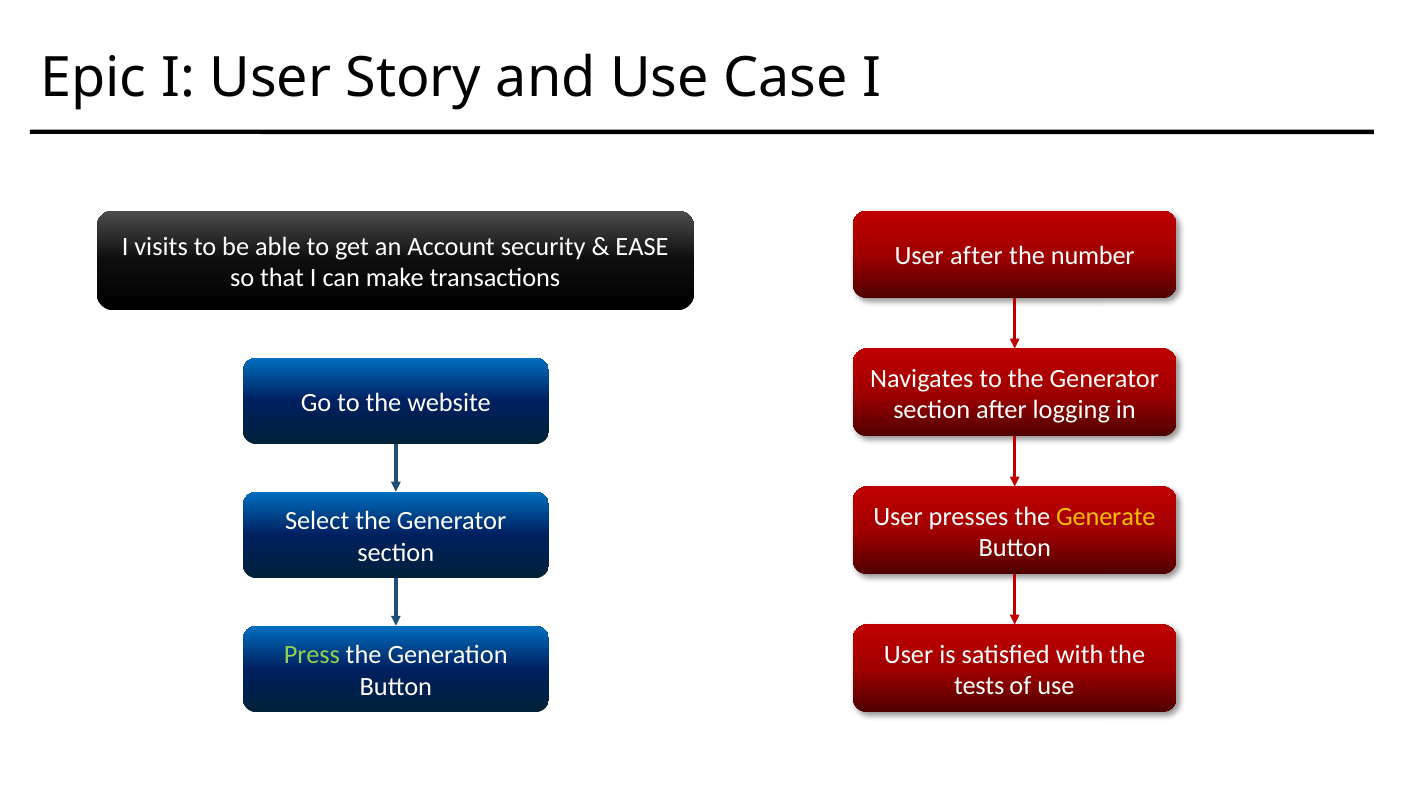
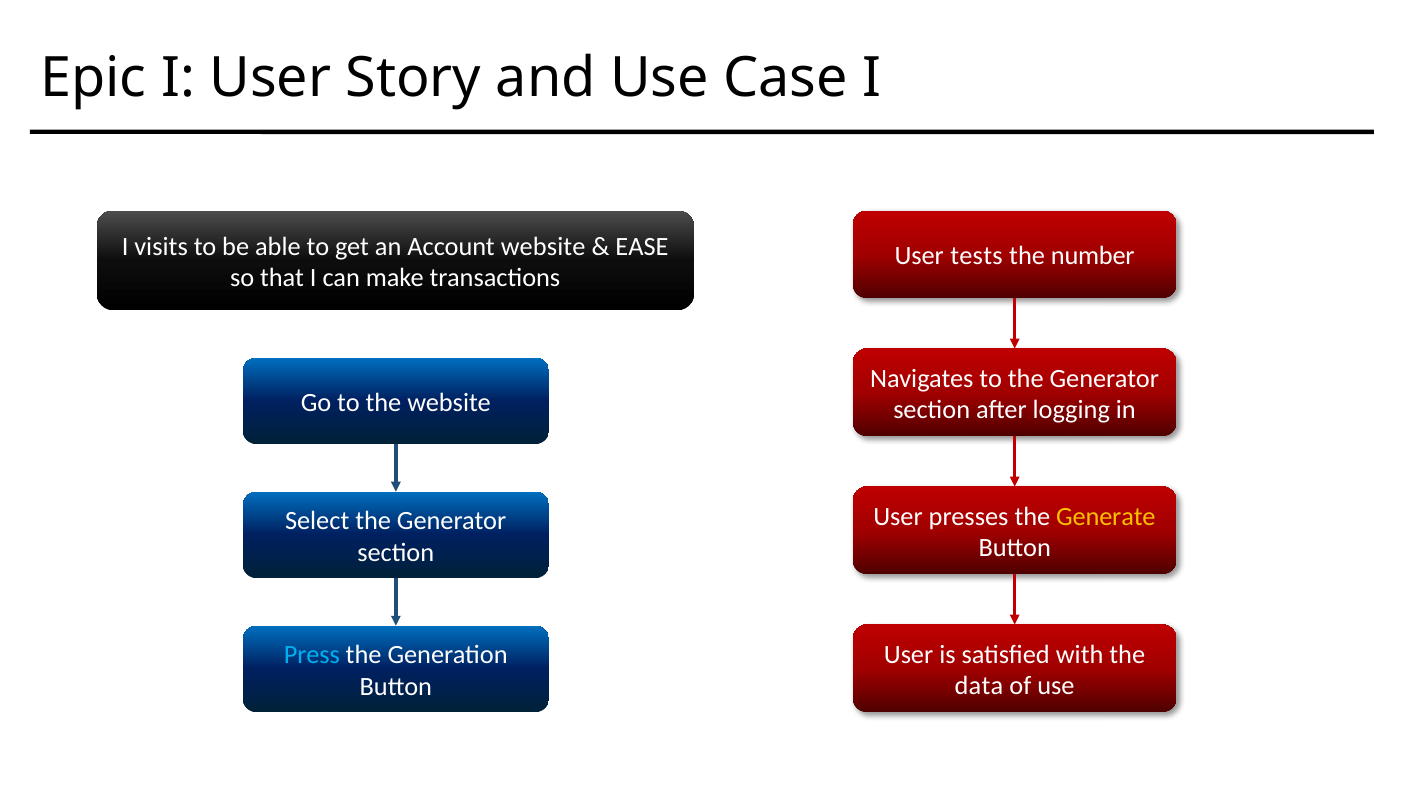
Account security: security -> website (543, 246)
User after: after -> tests (976, 256)
Press colour: light green -> light blue (312, 655)
tests: tests -> data (979, 686)
